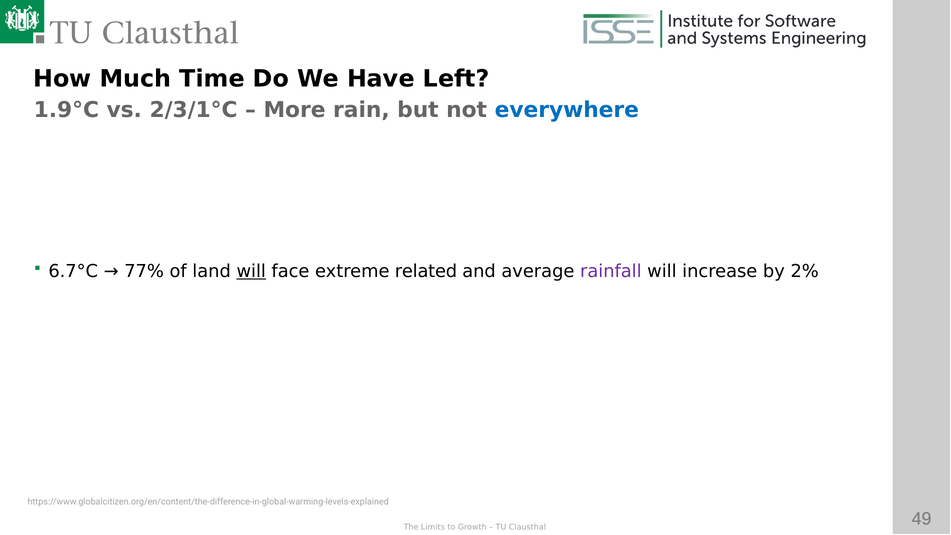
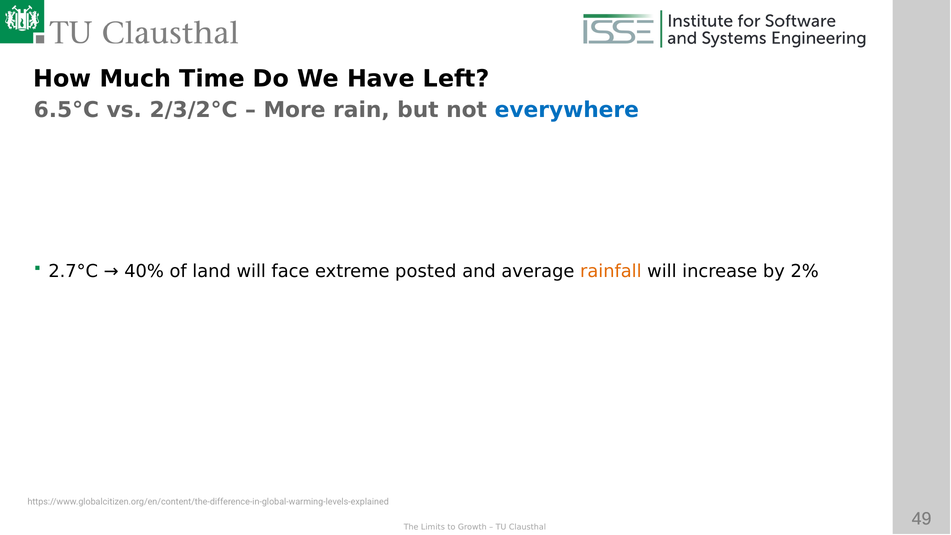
1.9°C: 1.9°C -> 6.5°C (66, 110)
2/3/1°C: 2/3/1°C -> 2/3/2°C (194, 110)
6.7°C: 6.7°C -> 2.7°C (73, 271)
77%: 77% -> 40% (144, 271)
will underline: present -> none (251, 271)
related: related -> posted (426, 271)
rainfall colour: purple -> orange (611, 271)
